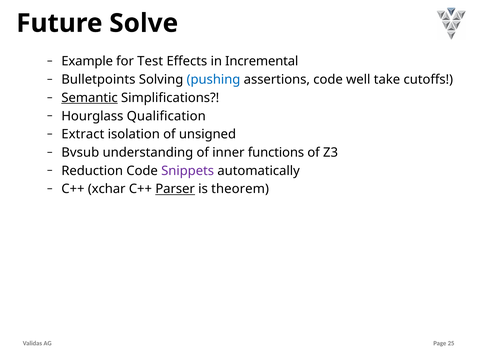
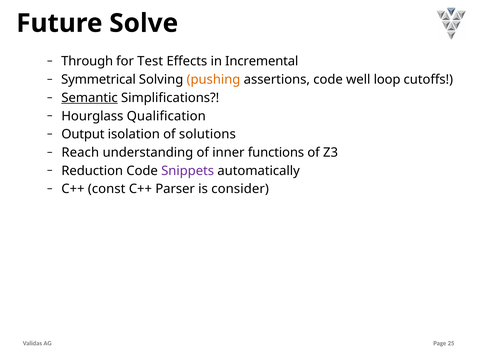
Example: Example -> Through (87, 61)
Bulletpoints: Bulletpoints -> Symmetrical (98, 80)
pushing colour: blue -> orange (213, 80)
take: take -> loop (387, 80)
Extract: Extract -> Output (83, 135)
unsigned: unsigned -> solutions (207, 135)
Bvsub: Bvsub -> Reach (80, 153)
xchar: xchar -> const (107, 189)
Parser underline: present -> none (175, 189)
theorem: theorem -> consider (240, 189)
